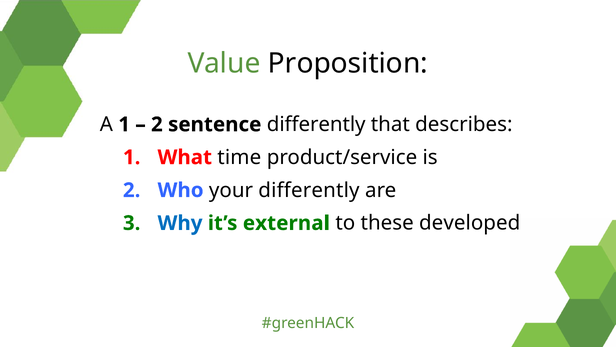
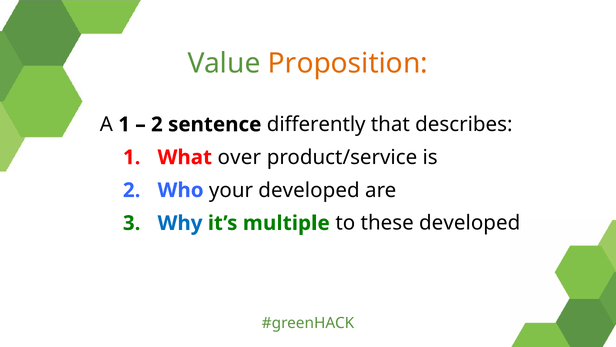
Proposition colour: black -> orange (348, 63)
time: time -> over (239, 157)
your differently: differently -> developed (309, 190)
external: external -> multiple (286, 223)
